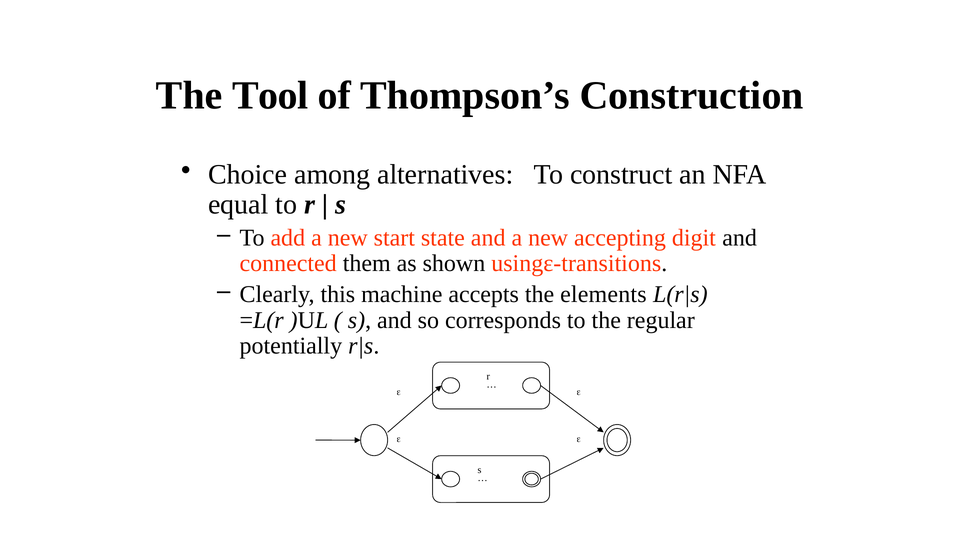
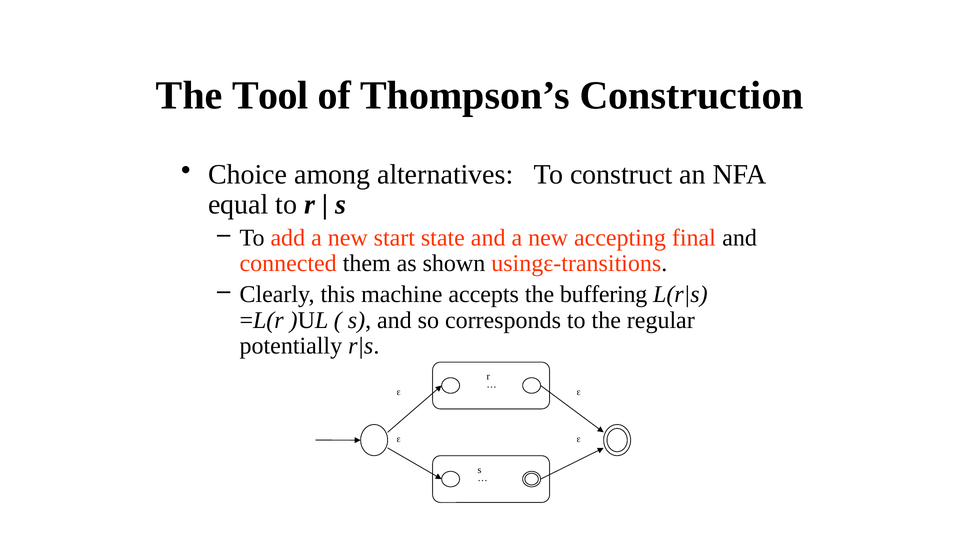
digit: digit -> final (694, 238)
elements: elements -> buffering (604, 294)
